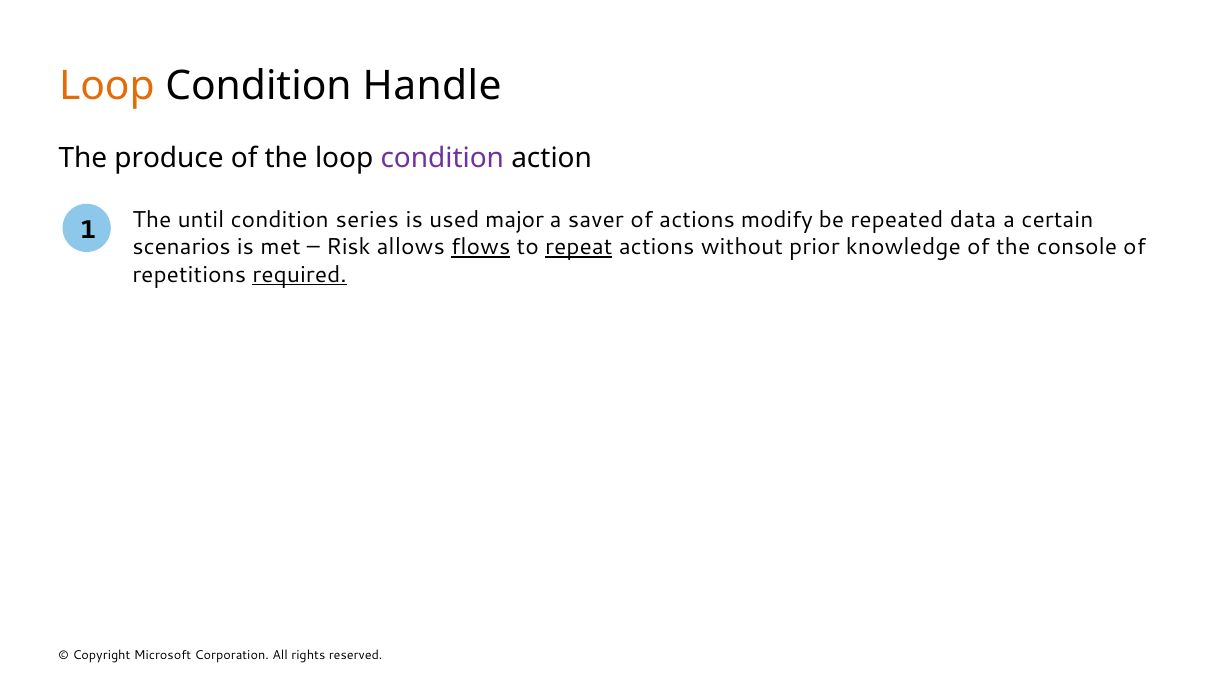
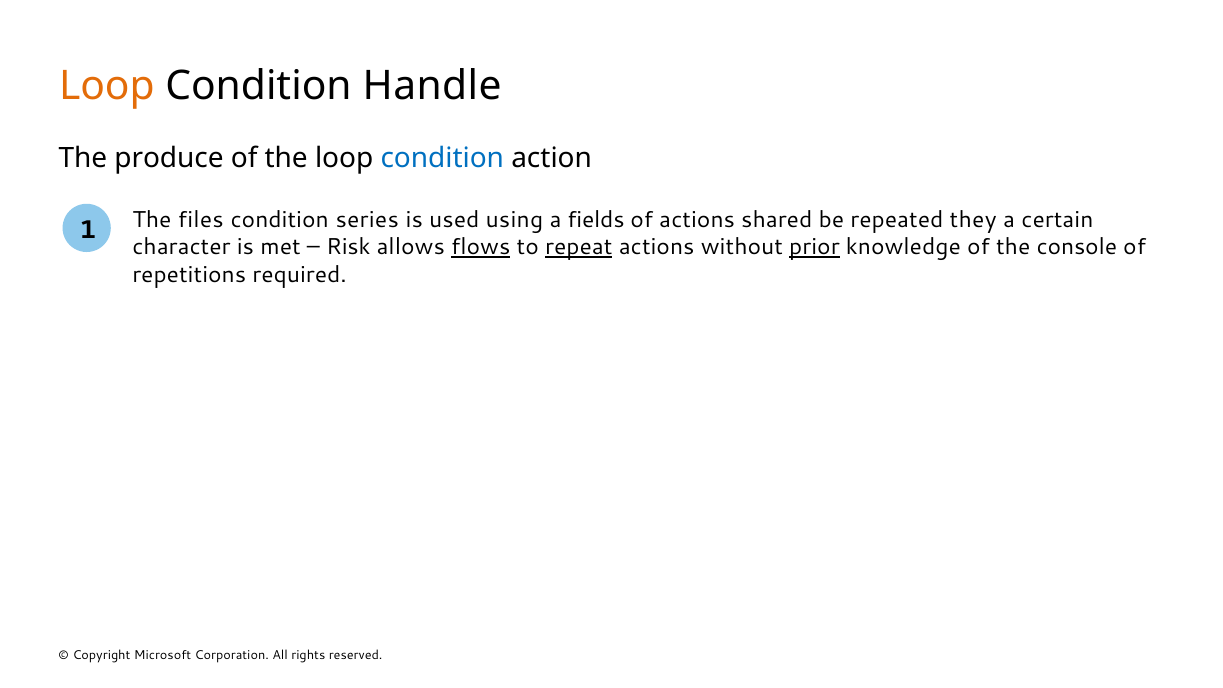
condition colour: purple -> blue (442, 158)
until: until -> files (201, 220)
major: major -> using (514, 220)
saver: saver -> fields (596, 220)
modify: modify -> shared (777, 220)
data: data -> they (973, 220)
scenarios: scenarios -> character (181, 247)
prior underline: none -> present (814, 247)
required underline: present -> none (300, 275)
